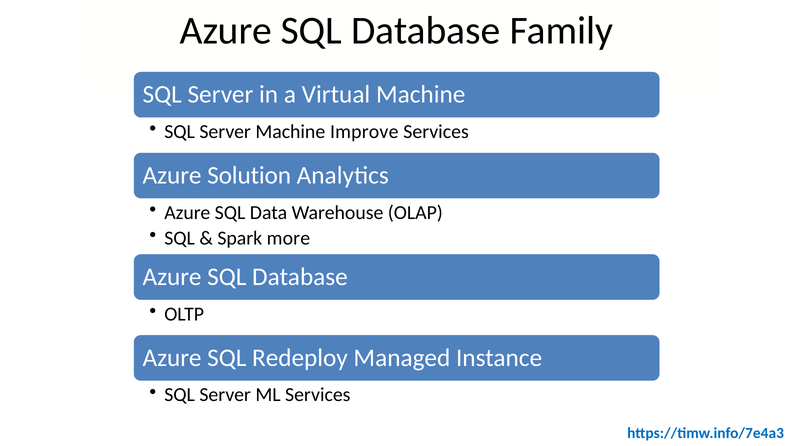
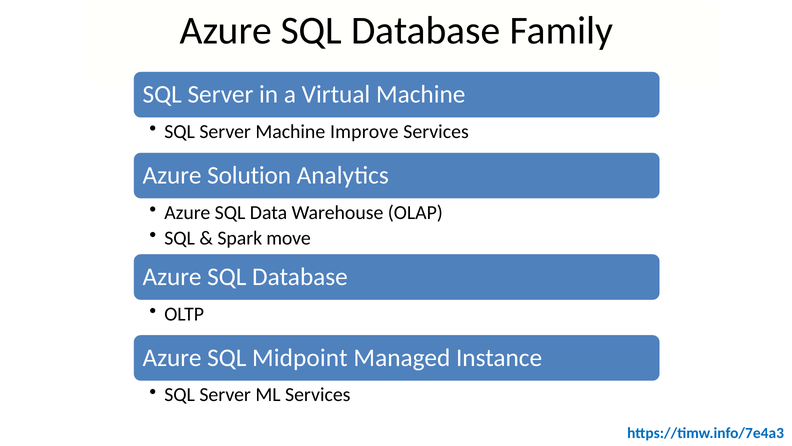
more: more -> move (289, 238)
Redeploy: Redeploy -> Midpoint (300, 357)
